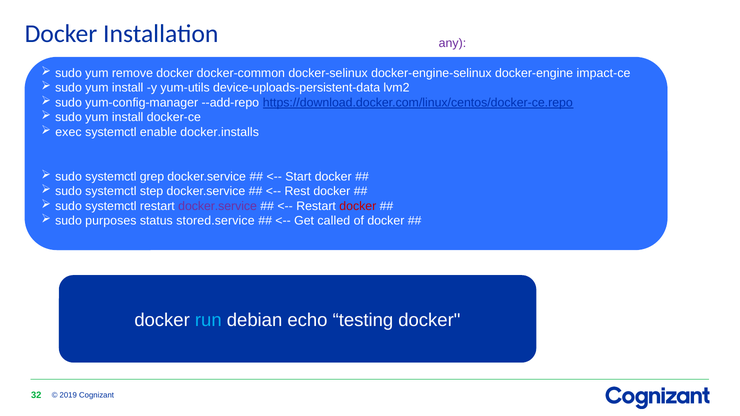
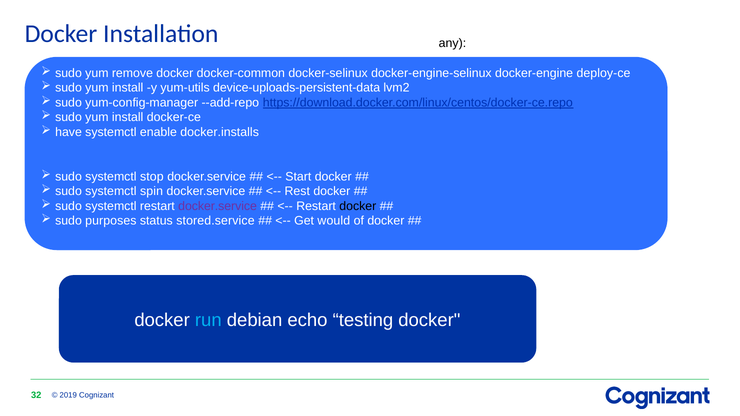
any colour: purple -> black (452, 43)
impact-ce: impact-ce -> deploy-ce (603, 73)
exec: exec -> have (69, 132)
grep: grep -> stop (152, 177)
step: step -> spin (152, 191)
docker colour: red -> black (358, 206)
called: called -> would (334, 221)
